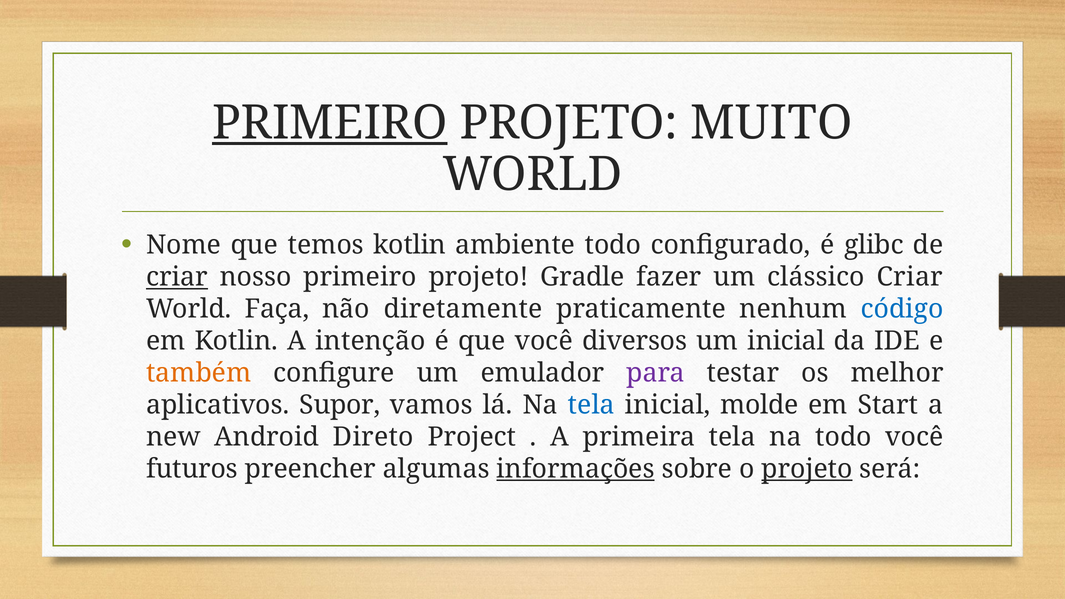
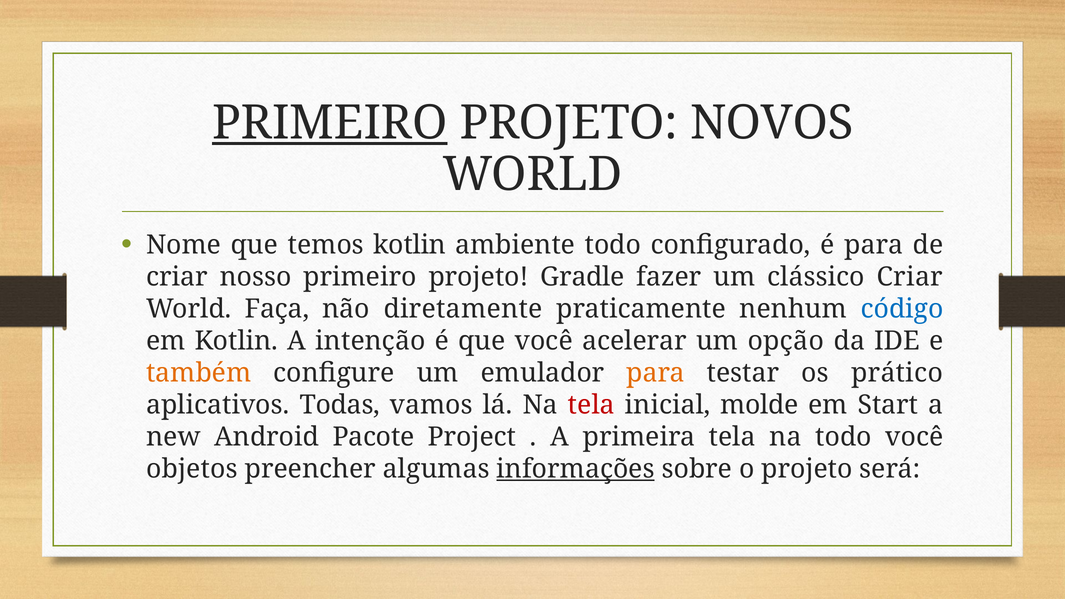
MUITO: MUITO -> NOVOS (772, 123)
é glibc: glibc -> para (874, 245)
criar underline: present -> none (177, 277)
diversos: diversos -> acelerar (635, 341)
um inicial: inicial -> opção (786, 341)
para colour: purple -> orange (656, 373)
melhor: melhor -> prático (897, 373)
Supor: Supor -> Todas (340, 405)
tela colour: blue -> red (591, 405)
Direto: Direto -> Pacote (374, 437)
futuros: futuros -> objetos (192, 469)
projeto underline: present -> none (807, 469)
